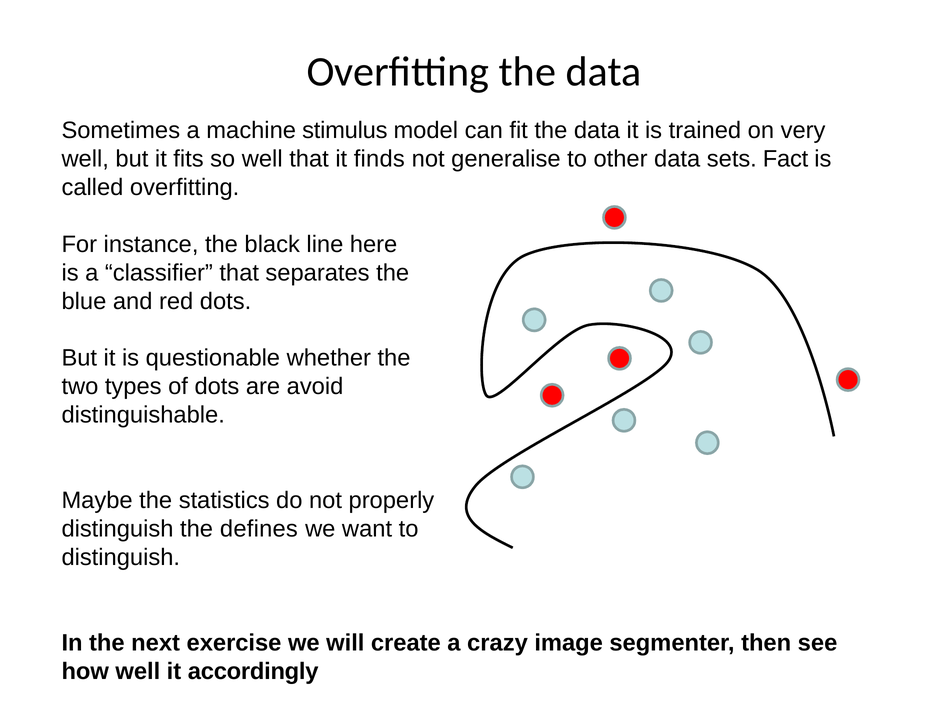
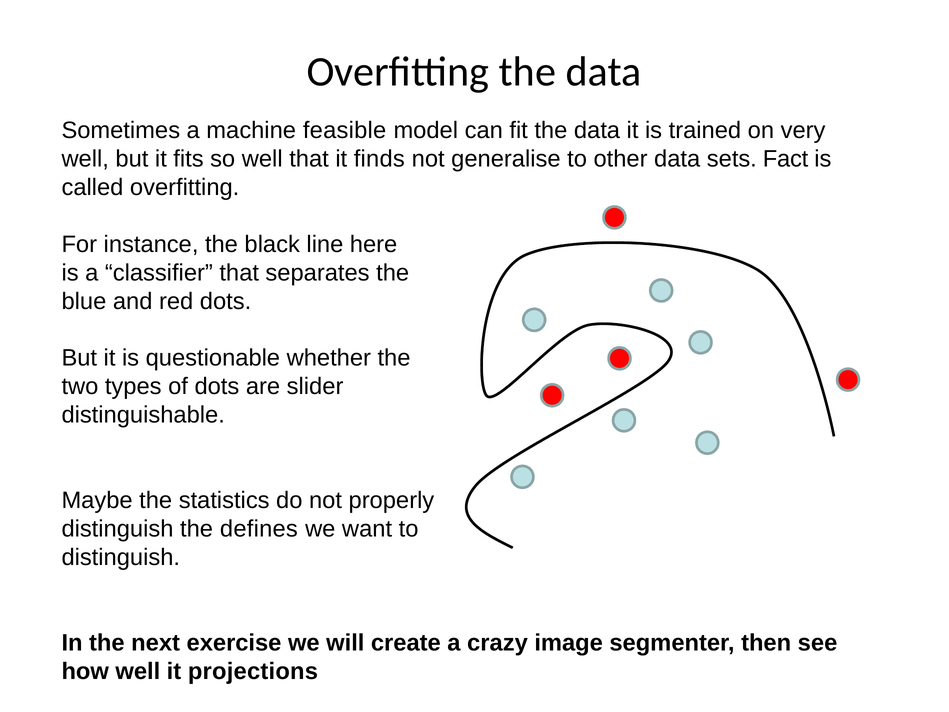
stimulus: stimulus -> feasible (345, 130)
avoid: avoid -> slider (315, 386)
accordingly: accordingly -> projections (253, 671)
